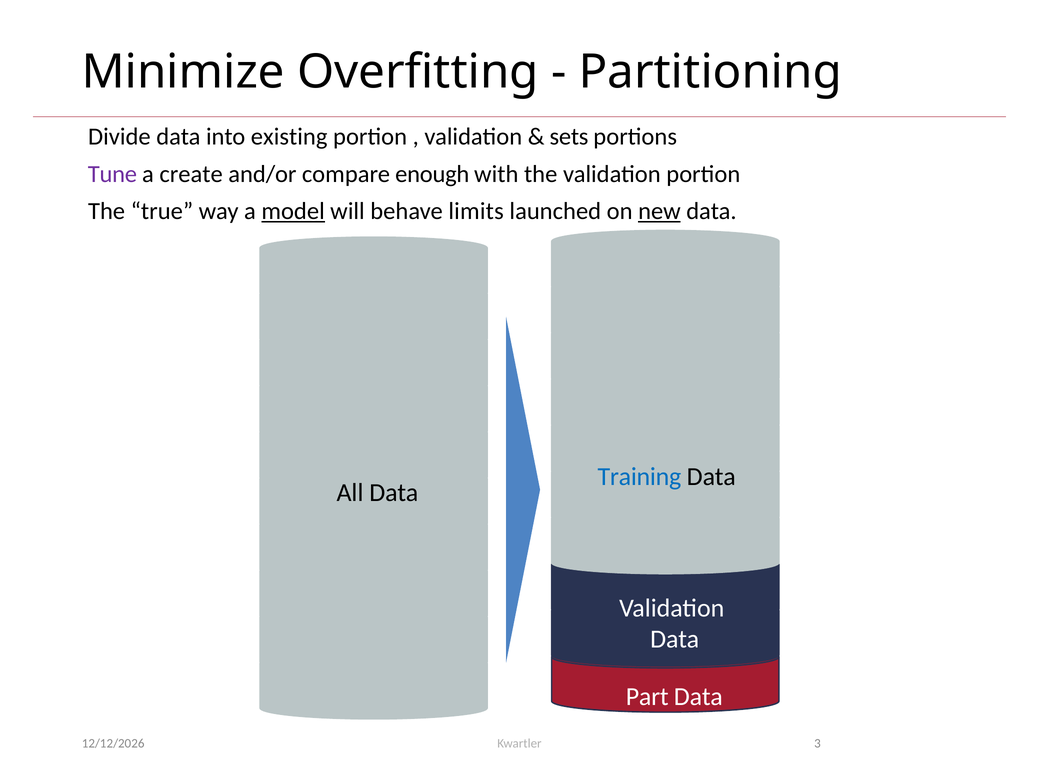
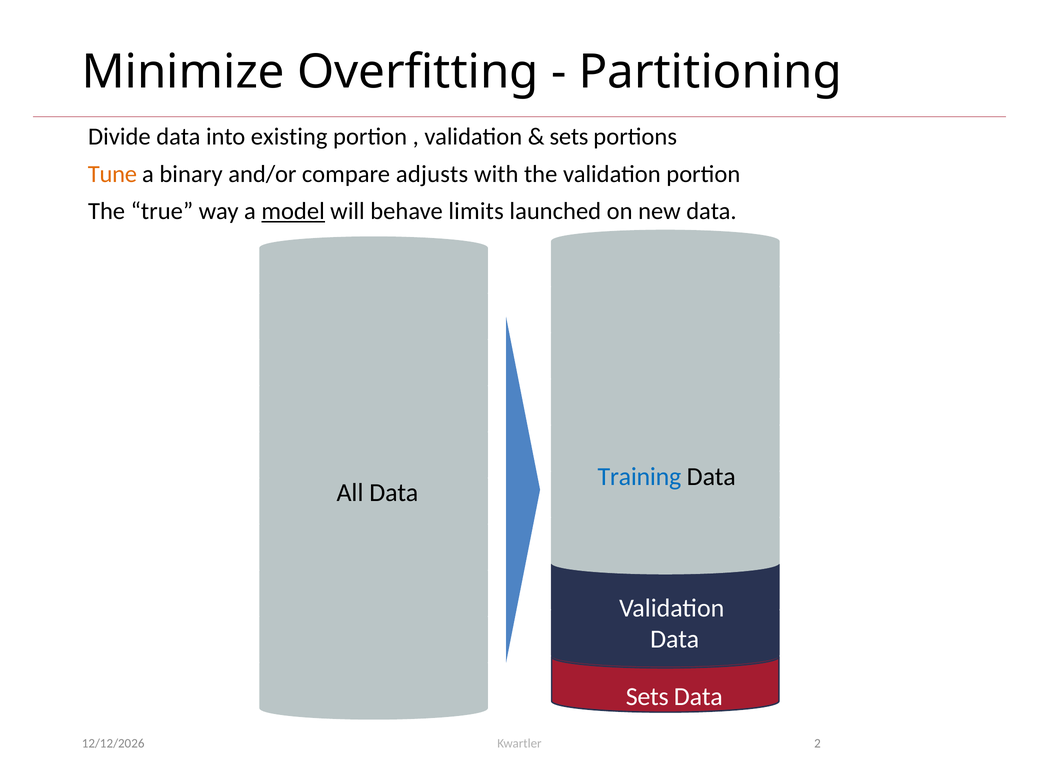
Tune colour: purple -> orange (112, 174)
create: create -> binary (191, 174)
enough: enough -> adjusts (432, 174)
new underline: present -> none (659, 211)
Part: Part -> Sets (647, 697)
3: 3 -> 2 (818, 744)
